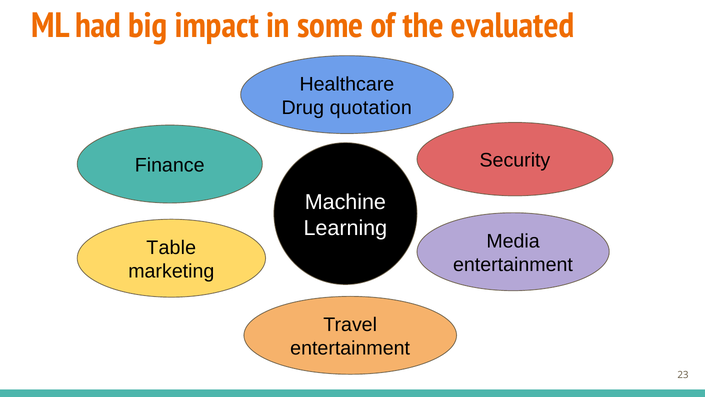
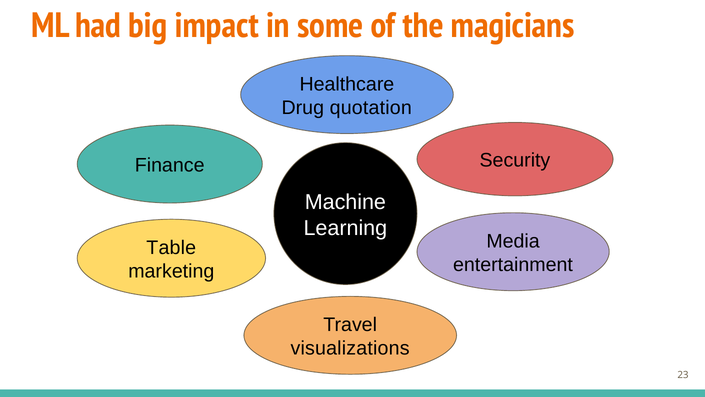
evaluated: evaluated -> magicians (513, 26)
entertainment: entertainment -> visualizations (350, 348)
